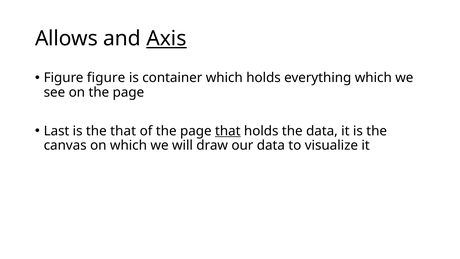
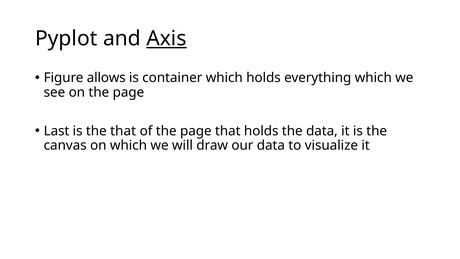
Allows: Allows -> Pyplot (66, 39)
Figure figure: figure -> allows (106, 78)
that underline: present -> none (228, 131)
